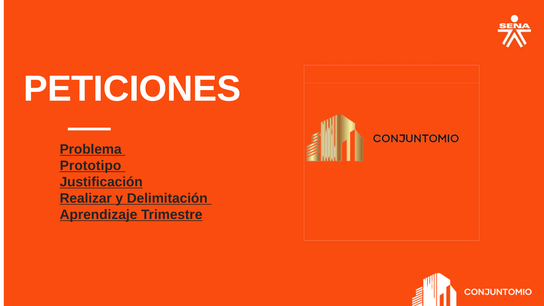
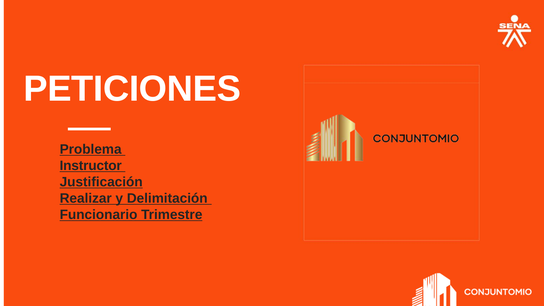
Prototipo: Prototipo -> Instructor (91, 166)
Aprendizaje: Aprendizaje -> Funcionario (99, 215)
